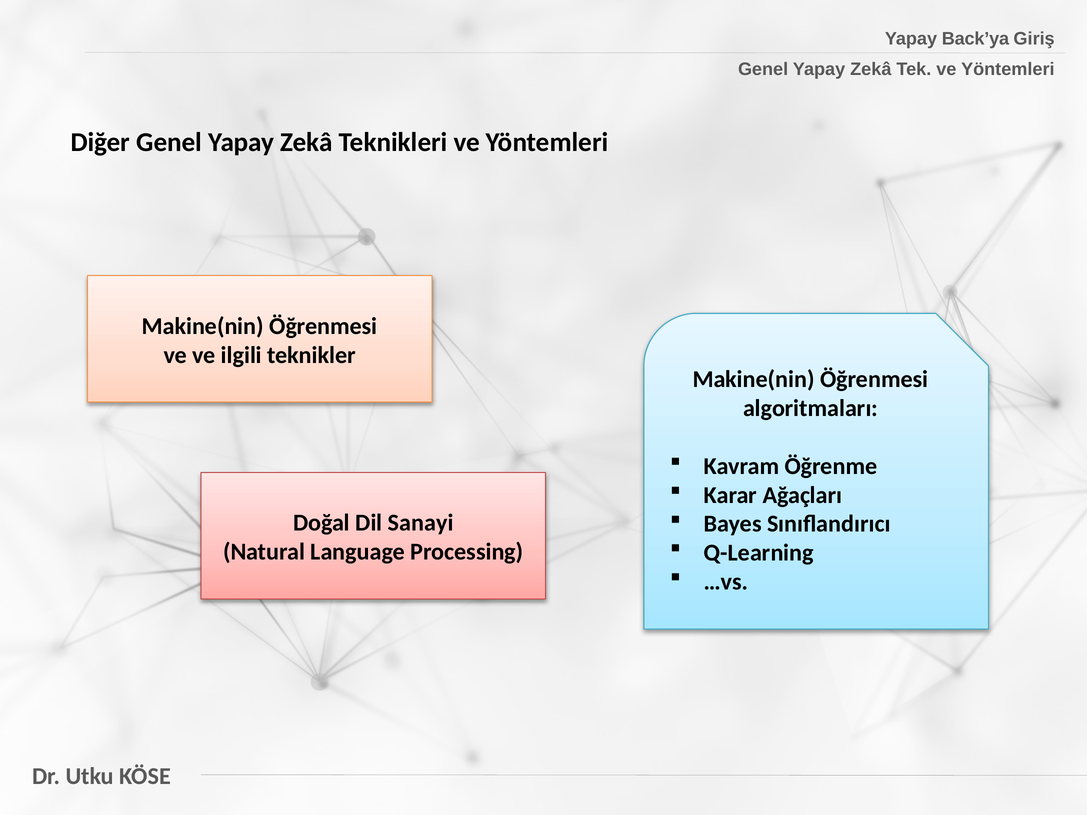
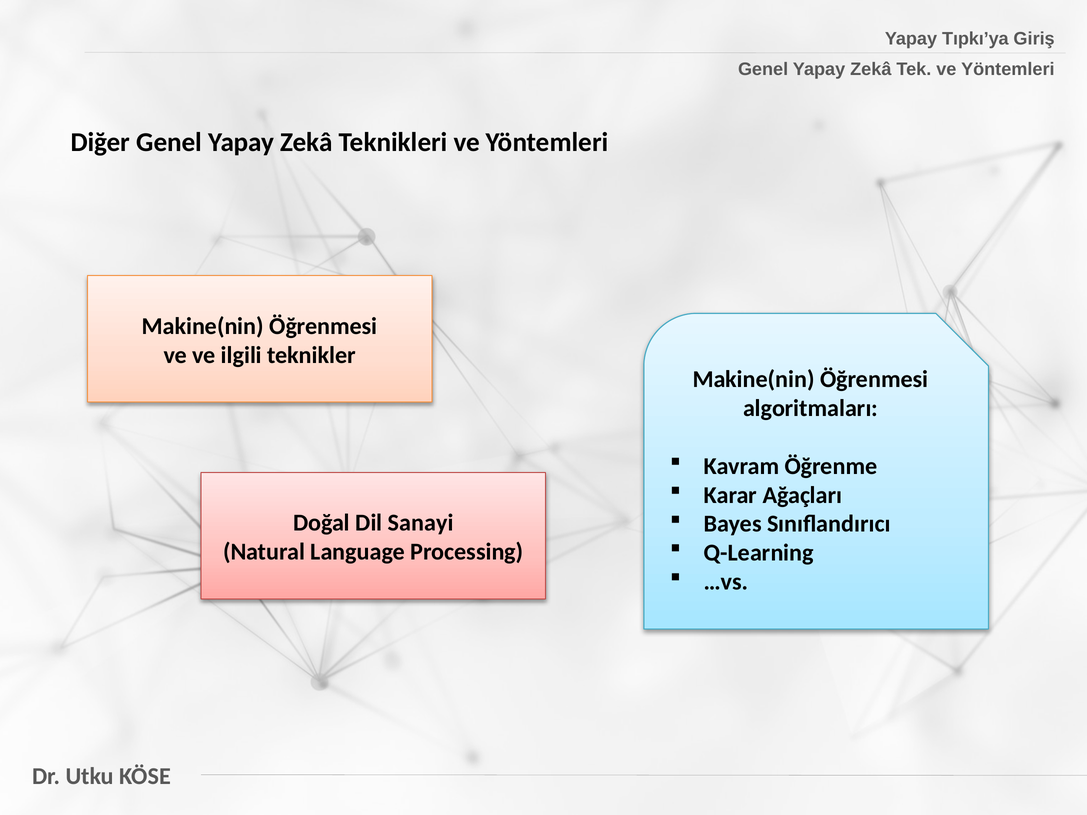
Back’ya: Back’ya -> Tıpkı’ya (975, 39)
